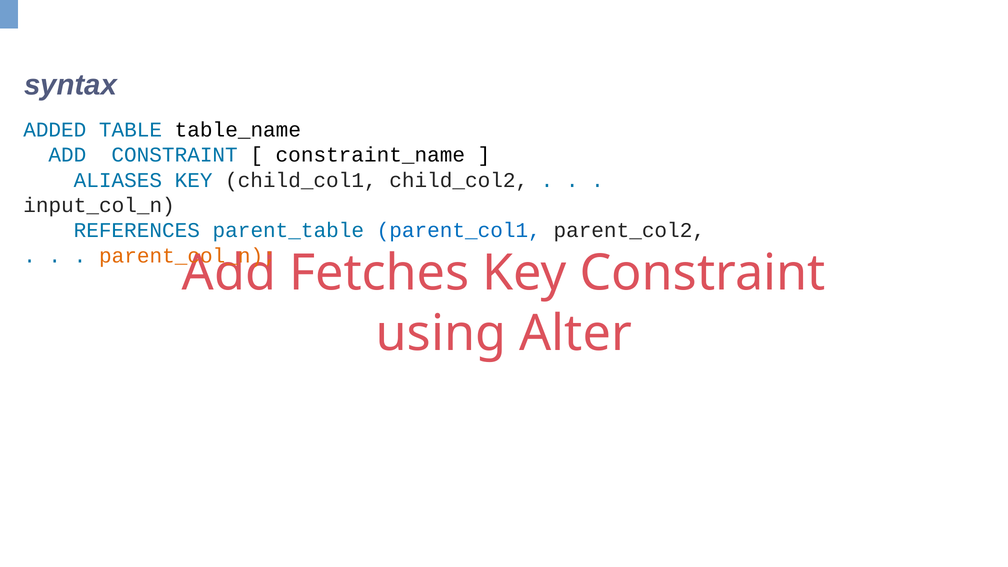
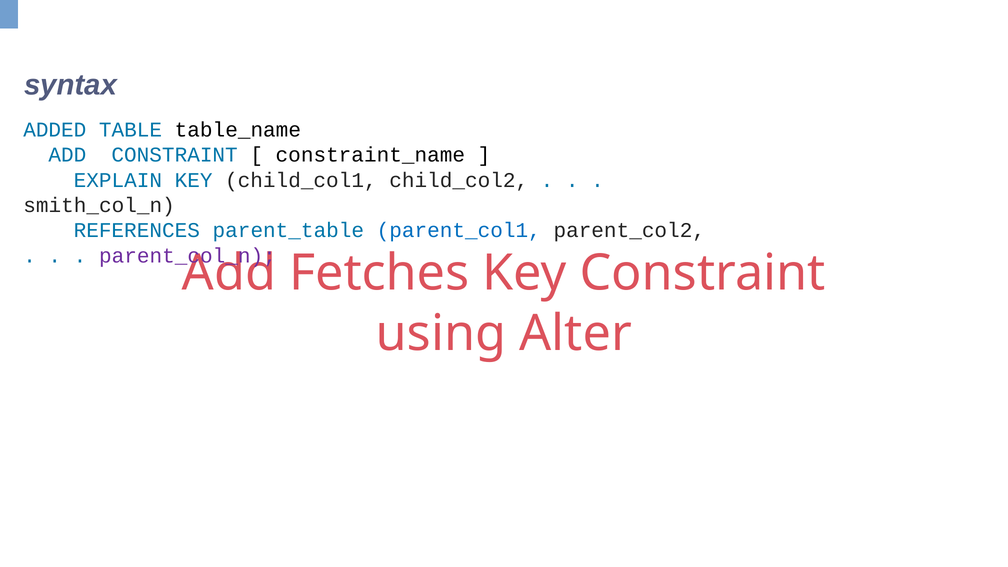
ALIASES: ALIASES -> EXPLAIN (118, 180)
input_col_n: input_col_n -> smith_col_n (99, 205)
parent_col_n colour: orange -> purple (187, 256)
